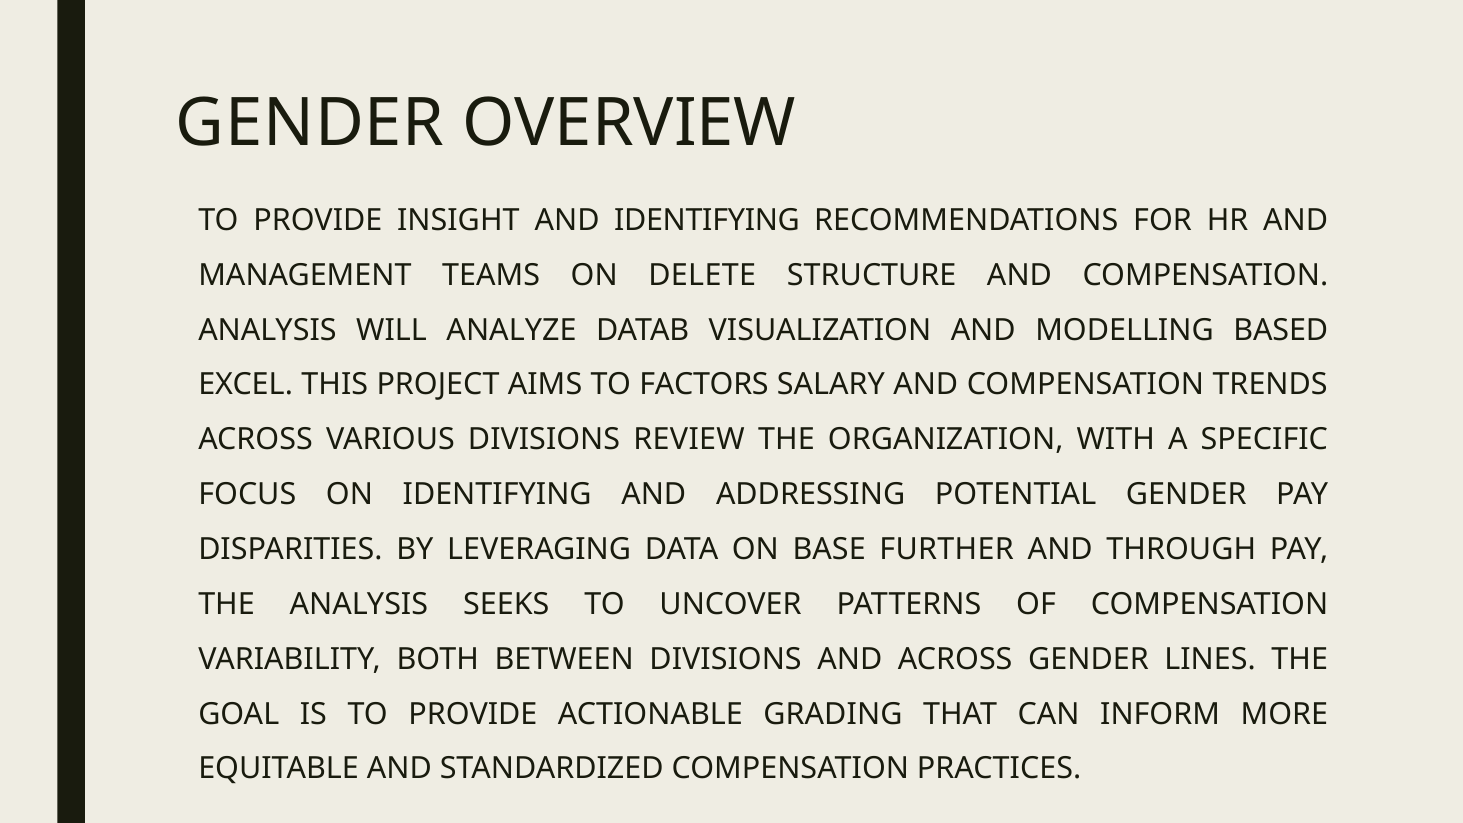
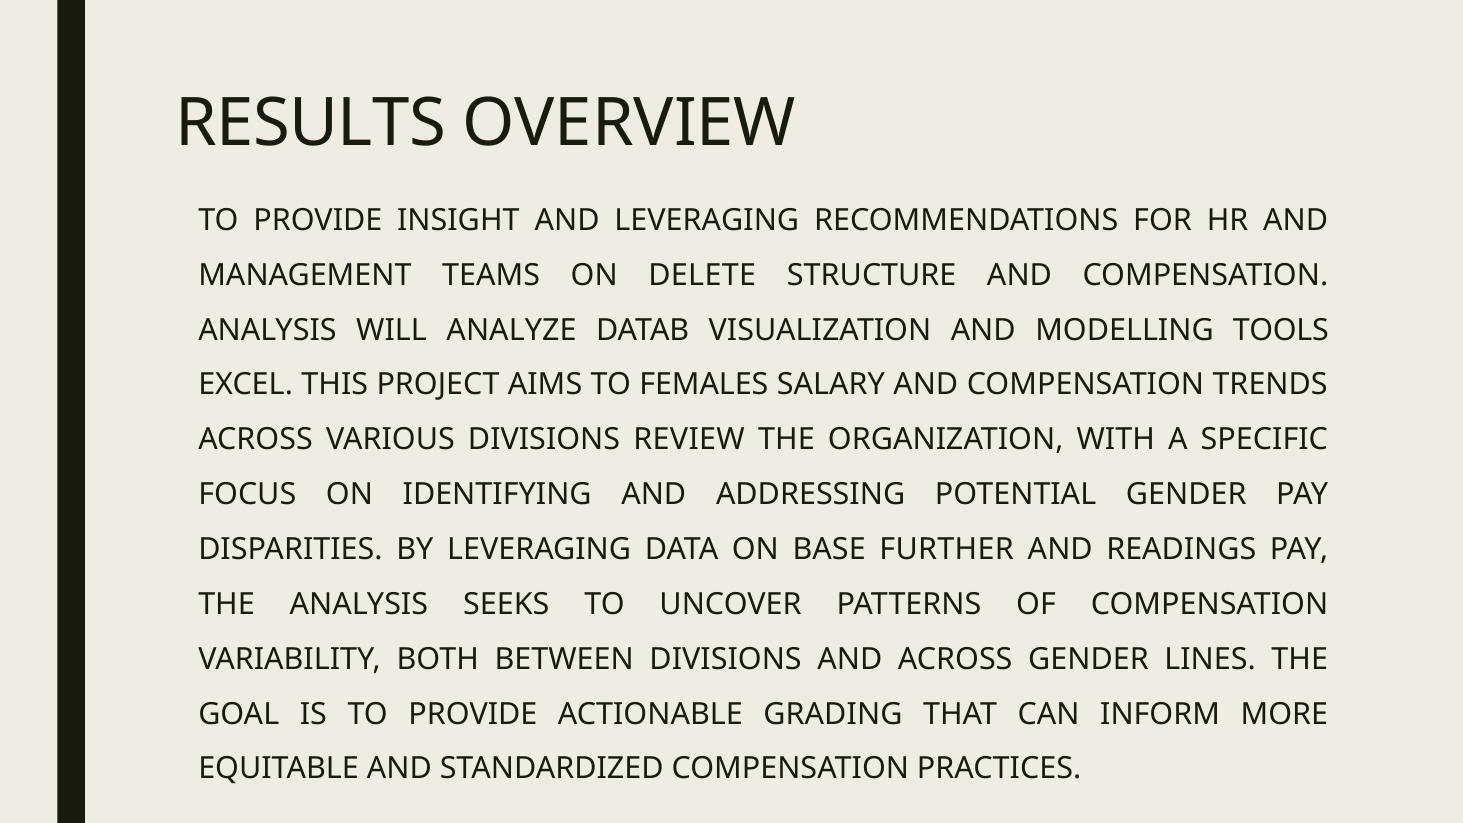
GENDER: GENDER -> RESULTS (311, 123)
AND IDENTIFYING: IDENTIFYING -> LEVERAGING (707, 220)
BASED: BASED -> TOOLS (1281, 330)
FACTORS: FACTORS -> FEMALES (704, 385)
THROUGH: THROUGH -> READINGS (1181, 549)
